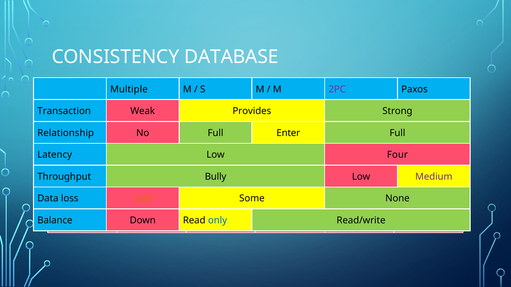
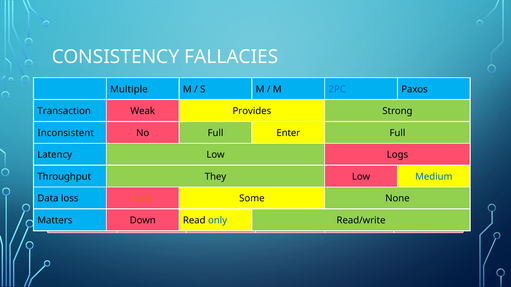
DATABASE: DATABASE -> FALLACIES (231, 57)
2PC colour: purple -> blue (337, 89)
Relationship: Relationship -> Inconsistent (66, 133)
Four: Four -> Logs (397, 155)
Bully: Bully -> They (216, 177)
Medium colour: purple -> blue (434, 177)
Balance: Balance -> Matters (55, 221)
